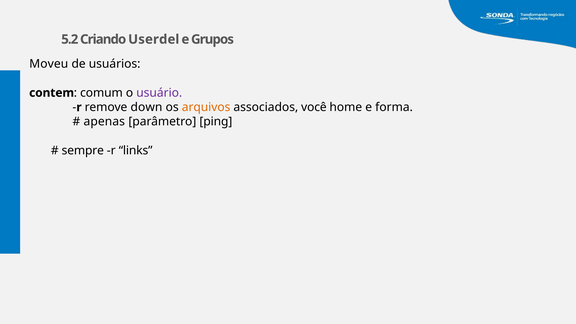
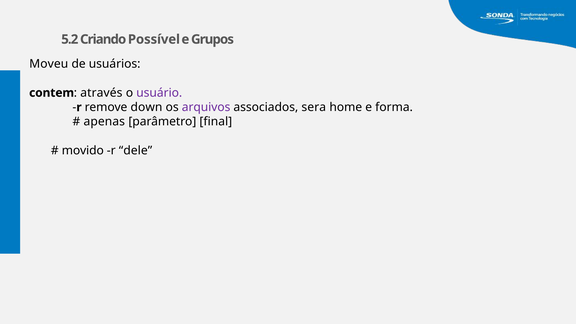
Userdel: Userdel -> Possível (154, 39)
comum: comum -> através (101, 93)
arquivos colour: orange -> purple (206, 107)
você: você -> sera (314, 107)
ping: ping -> final (216, 122)
sempre: sempre -> movido (83, 150)
links: links -> dele (136, 150)
